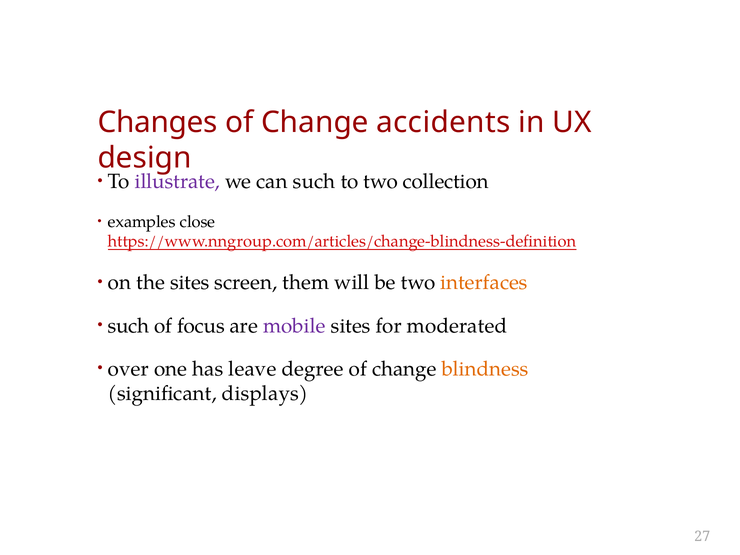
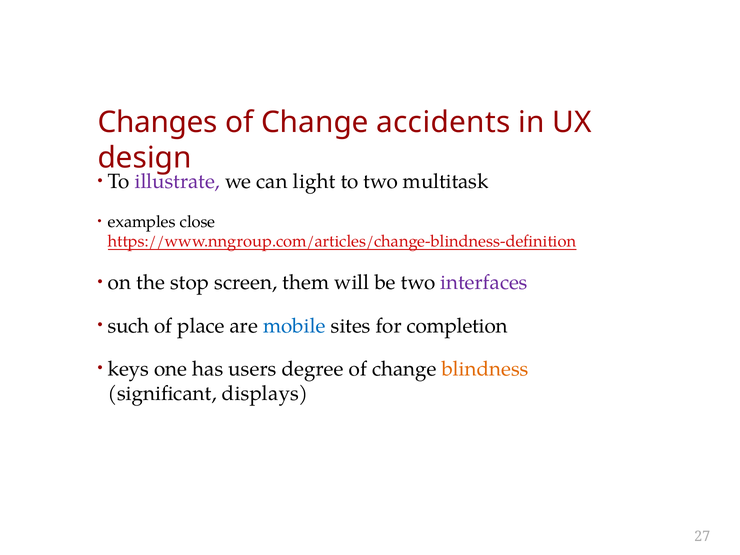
can such: such -> light (314, 181)
collection: collection -> multitask (446, 181)
the sites: sites -> stop (190, 283)
interfaces colour: orange -> purple (484, 283)
focus: focus -> place (201, 326)
mobile colour: purple -> blue (294, 326)
moderated: moderated -> completion (457, 326)
over: over -> keys (128, 369)
leave: leave -> users (252, 369)
